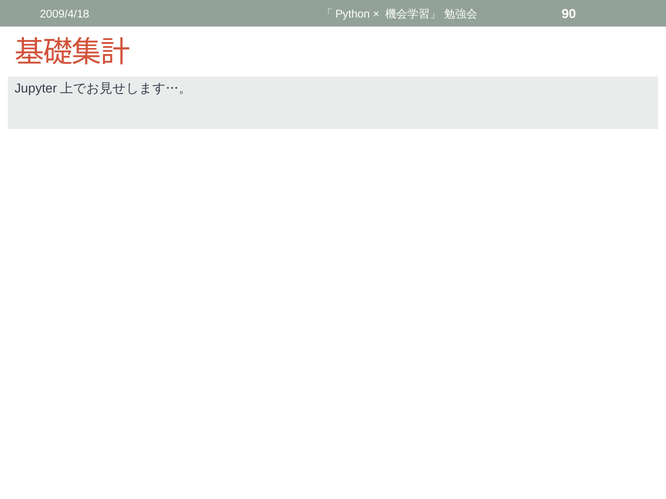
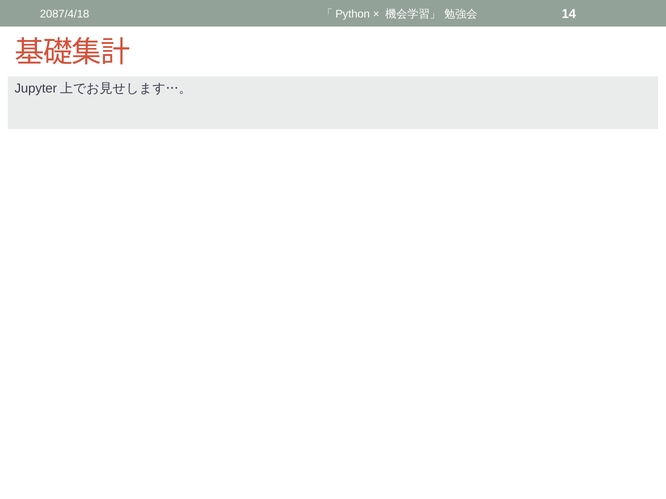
2009/4/18: 2009/4/18 -> 2087/4/18 (65, 14)
90: 90 -> 14 (569, 14)
